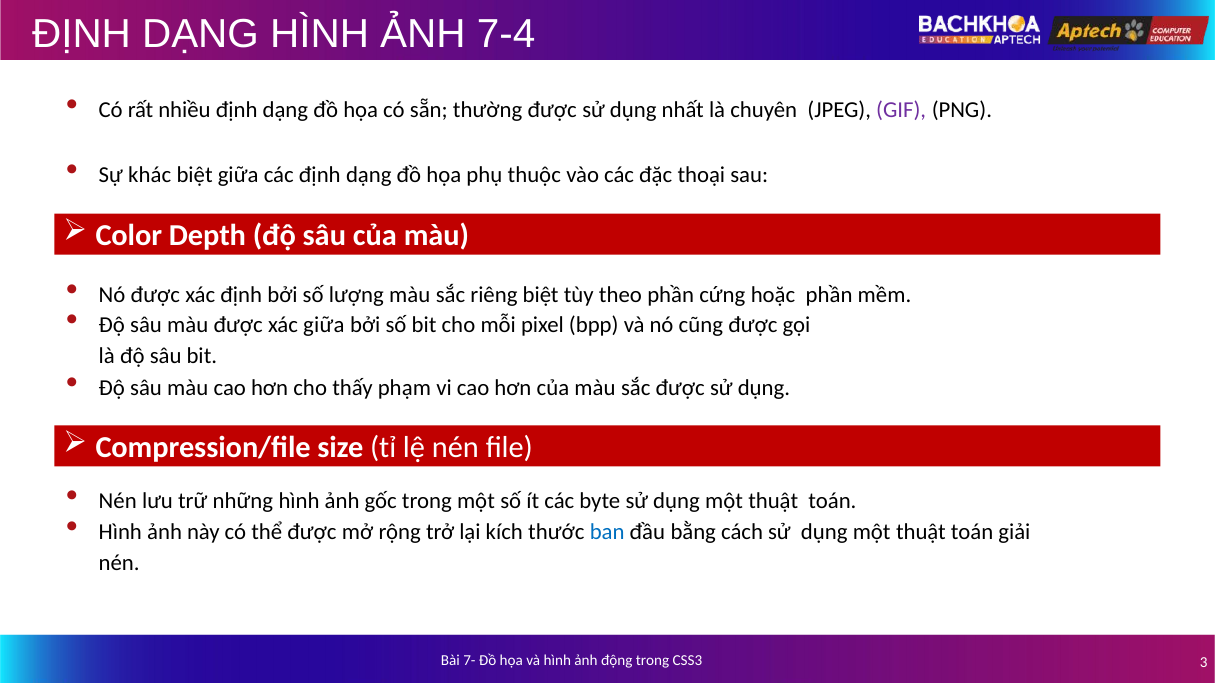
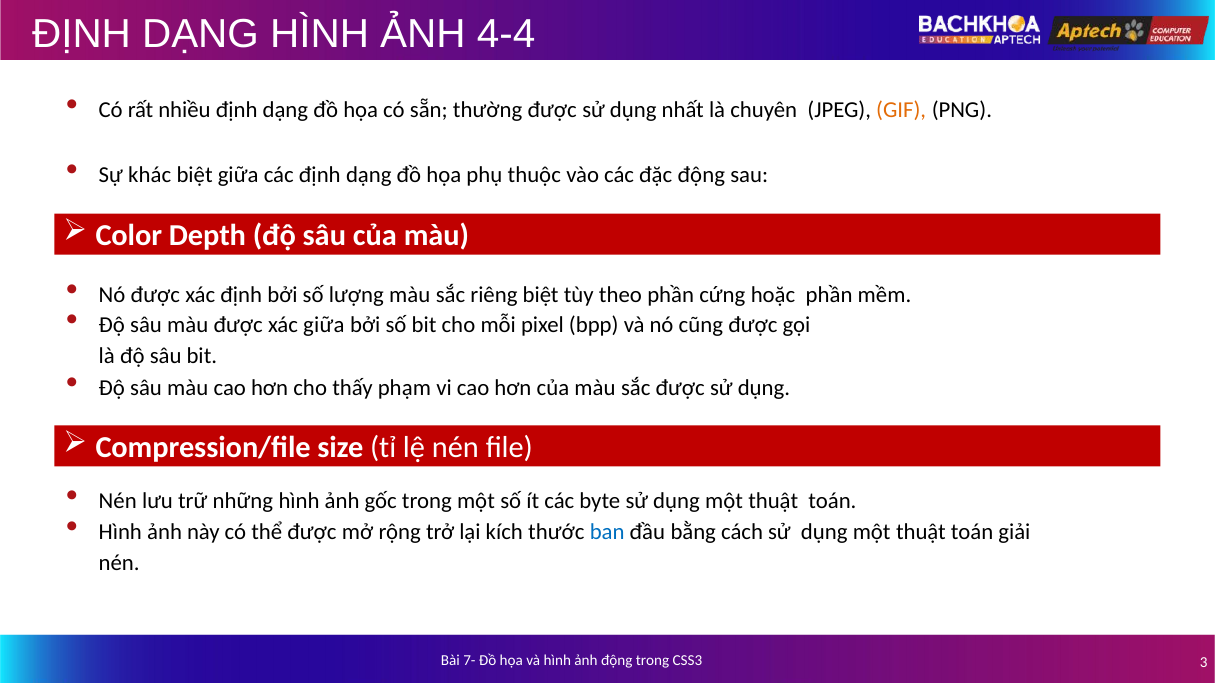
7-4: 7-4 -> 4-4 (506, 34)
GIF colour: purple -> orange (901, 110)
đặc thoại: thoại -> động (701, 175)
